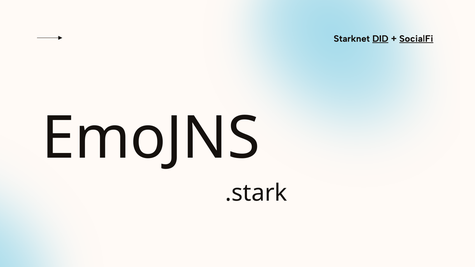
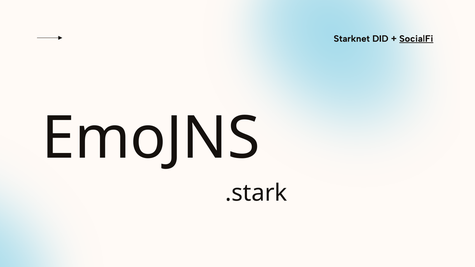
DID underline: present -> none (380, 39)
